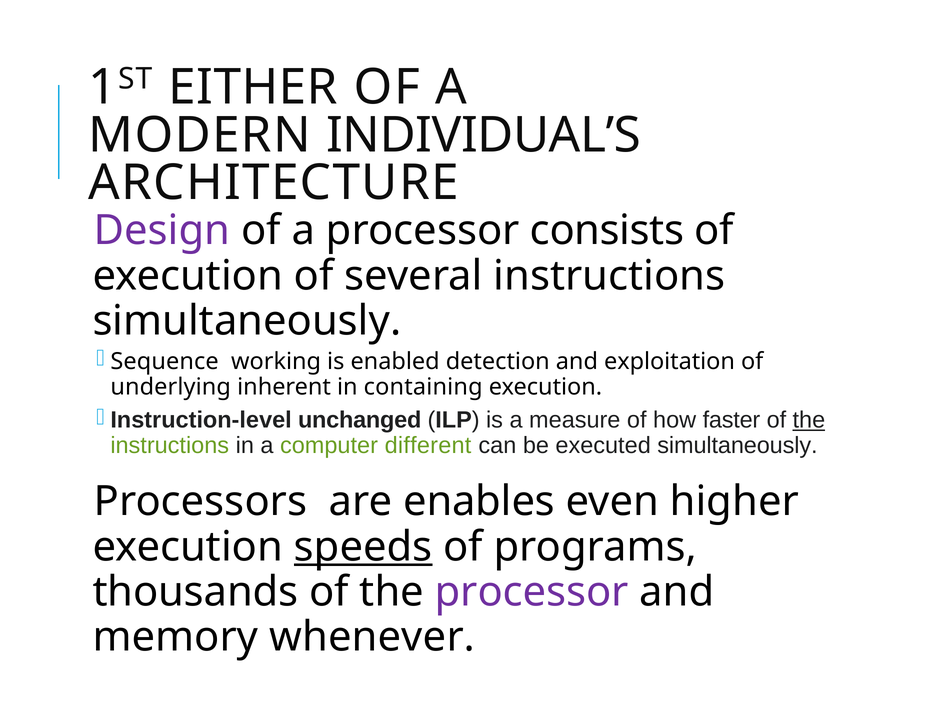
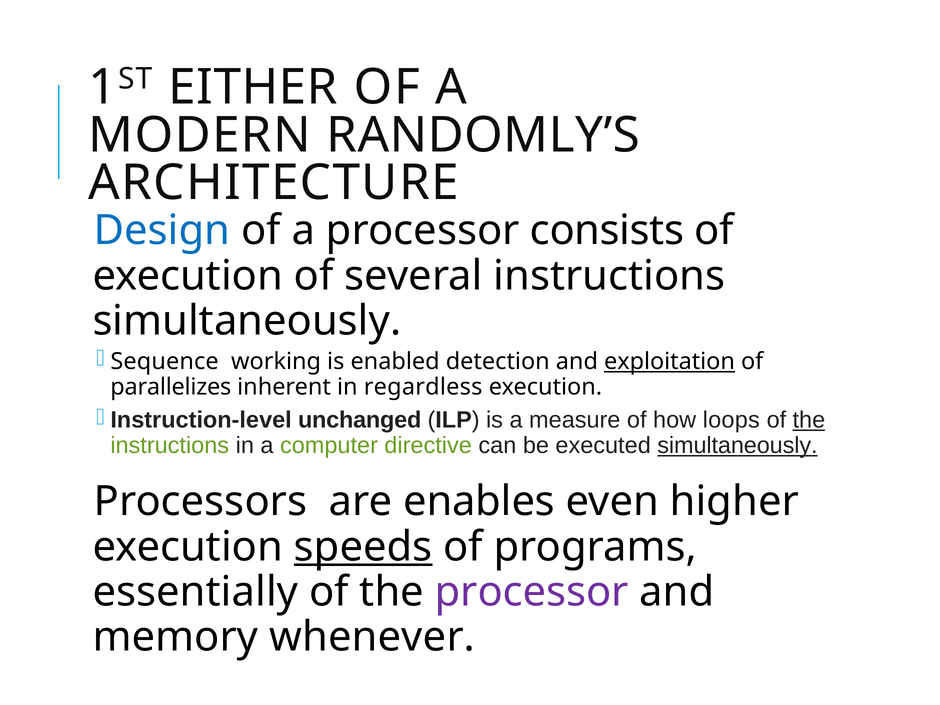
INDIVIDUAL’S: INDIVIDUAL’S -> RANDOMLY’S (483, 135)
Design colour: purple -> blue (162, 231)
exploitation underline: none -> present (669, 362)
underlying: underlying -> parallelizes (171, 387)
containing: containing -> regardless (423, 387)
faster: faster -> loops (731, 420)
different: different -> directive (428, 446)
simultaneously underline: none -> present (737, 446)
thousands: thousands -> essentially (195, 592)
